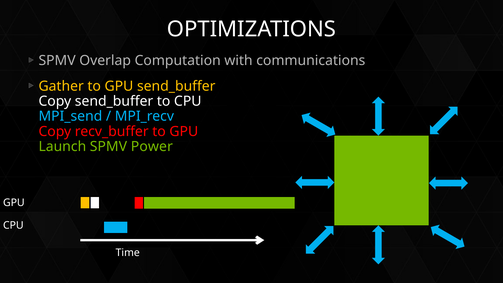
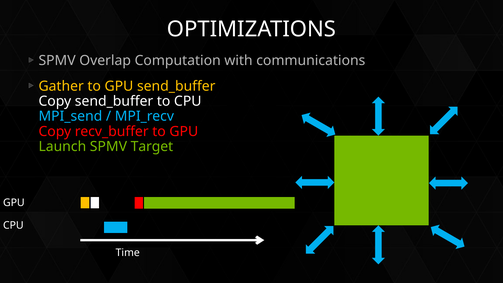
Power: Power -> Target (152, 147)
